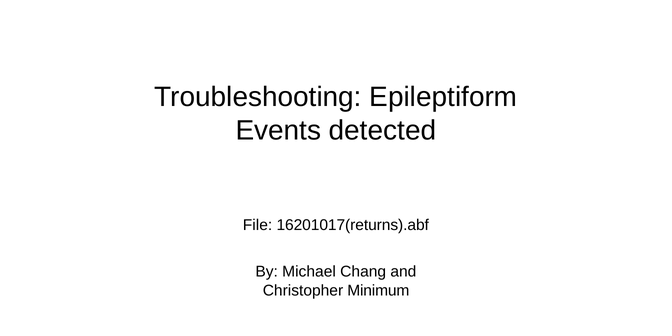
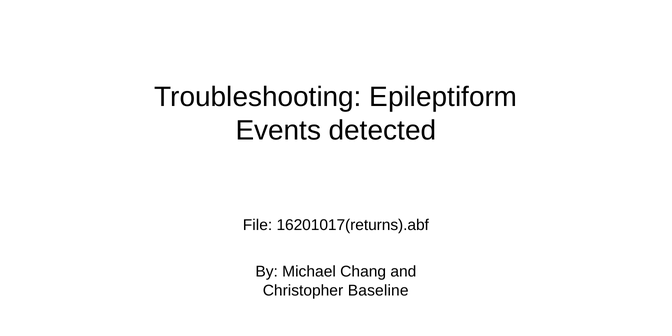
Minimum: Minimum -> Baseline (378, 290)
